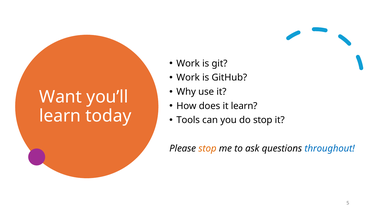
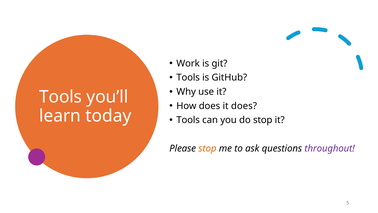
Work: Work -> Tools (188, 77)
Want: Want -> Tools (61, 97)
it learn: learn -> does (244, 106)
throughout colour: blue -> purple (330, 148)
